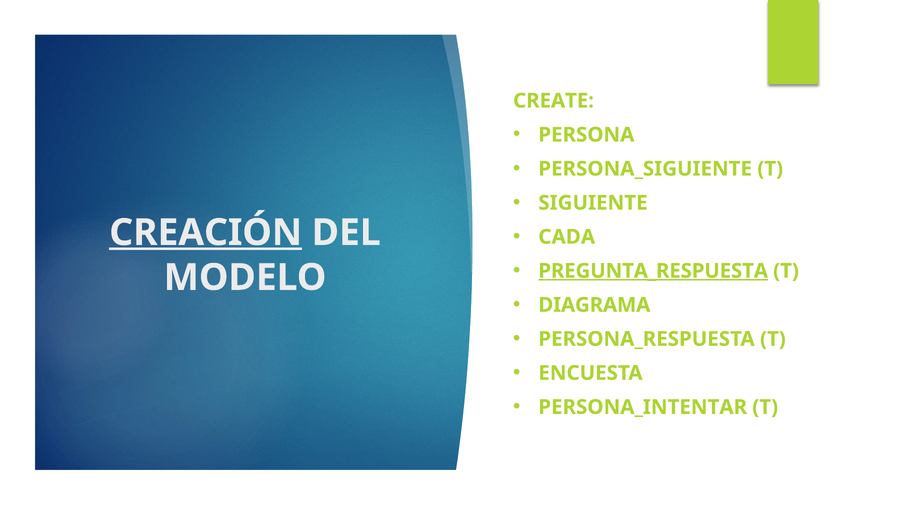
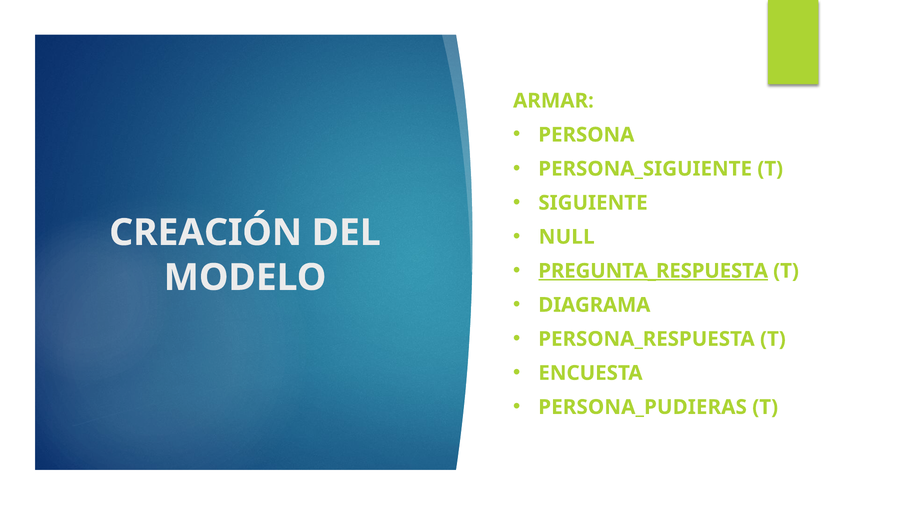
CREATE: CREATE -> ARMAR (553, 101)
CADA: CADA -> NULL (567, 237)
CREACIÓN underline: present -> none (206, 232)
PERSONA_INTENTAR: PERSONA_INTENTAR -> PERSONA_PUDIERAS (643, 407)
